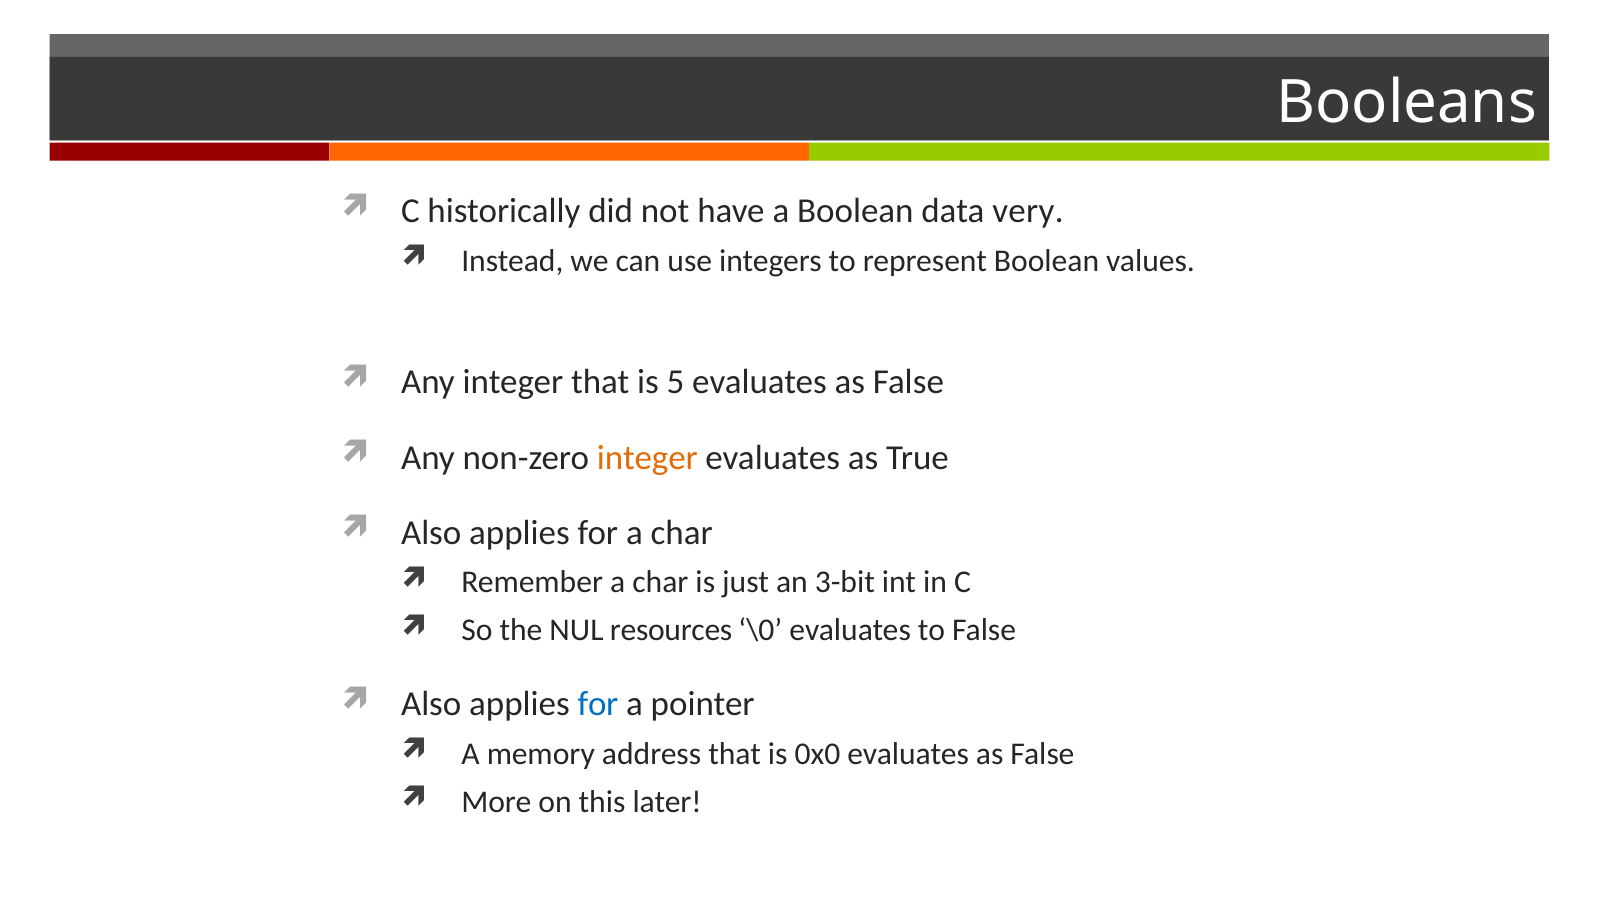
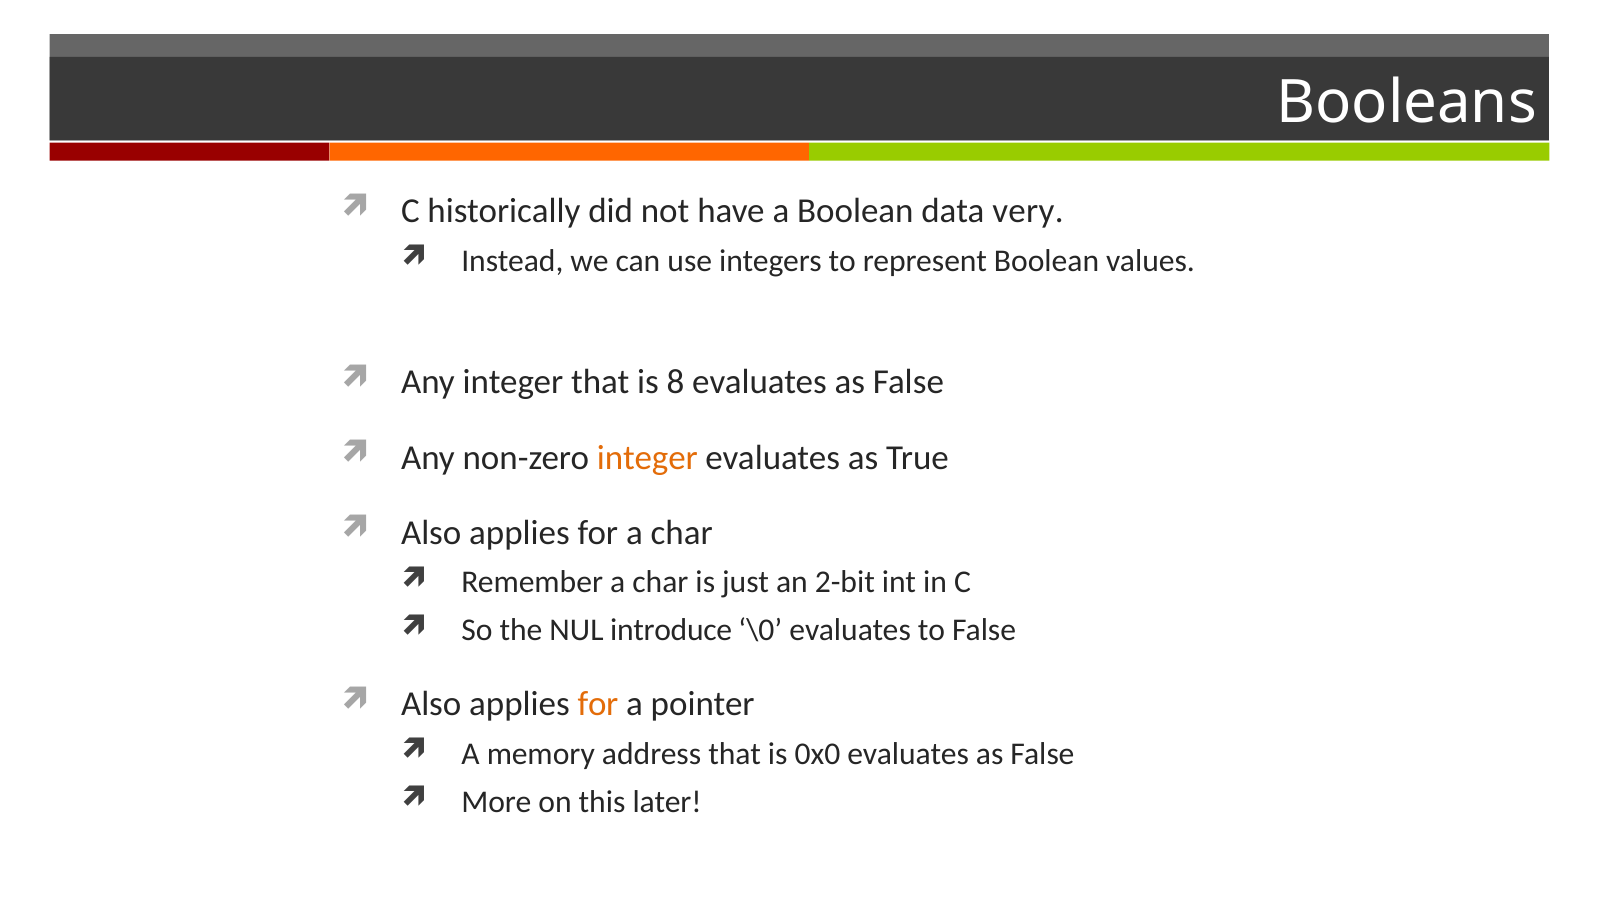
5: 5 -> 8 (676, 382)
3-bit: 3-bit -> 2-bit (845, 583)
resources: resources -> introduce (671, 631)
for colour: blue -> orange (598, 704)
